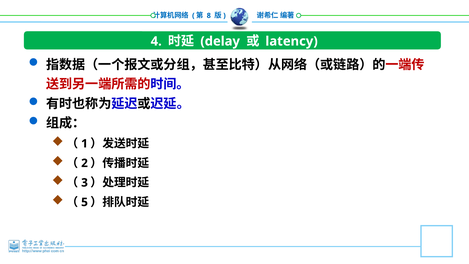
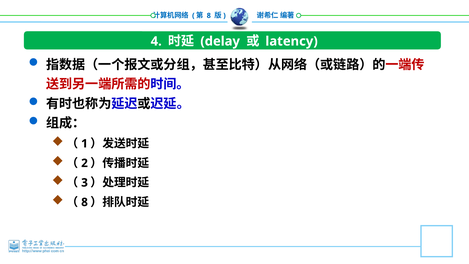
5: 5 -> 8 (85, 202)
